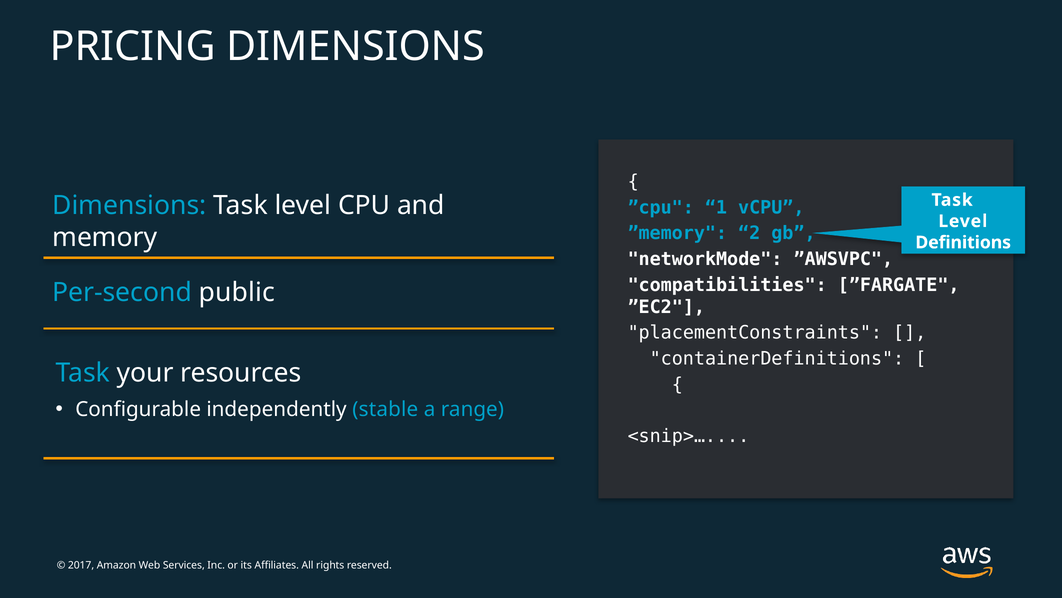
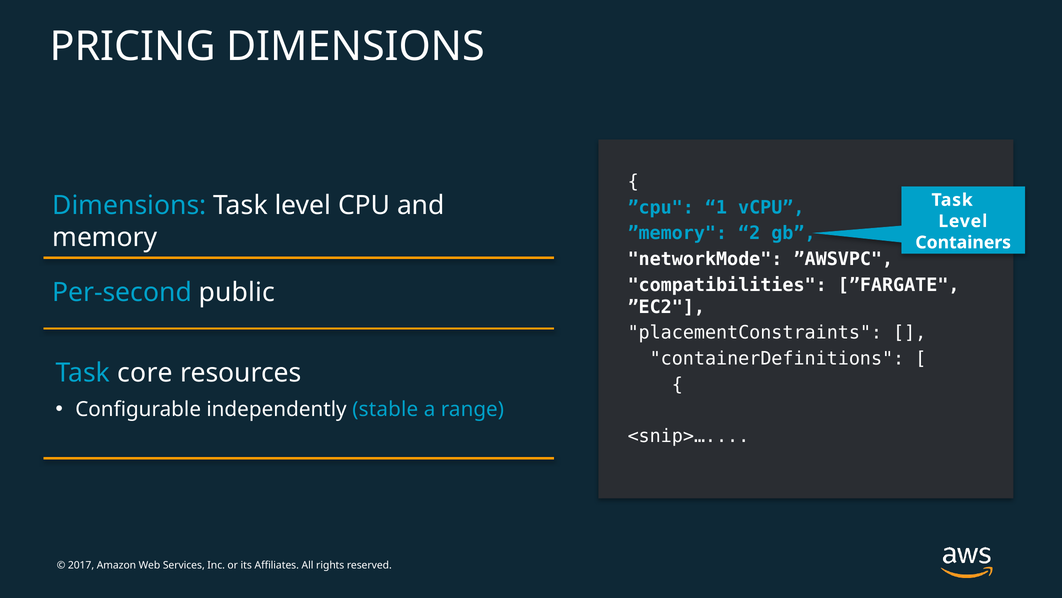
Definitions: Definitions -> Containers (963, 242)
your: your -> core (145, 372)
